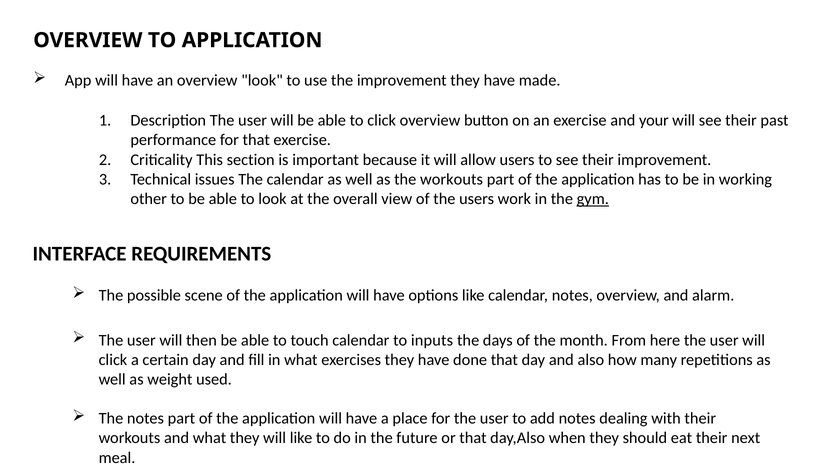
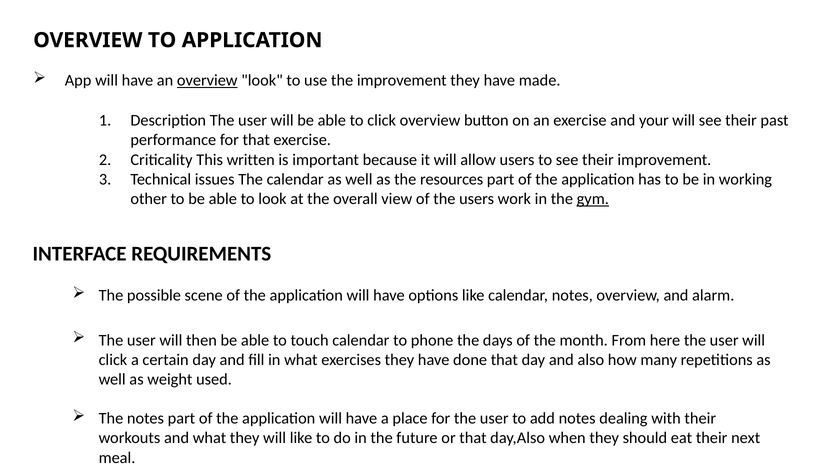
overview underline: none -> present (207, 80)
section: section -> written (251, 160)
the workouts: workouts -> resources (452, 179)
inputs: inputs -> phone (432, 340)
